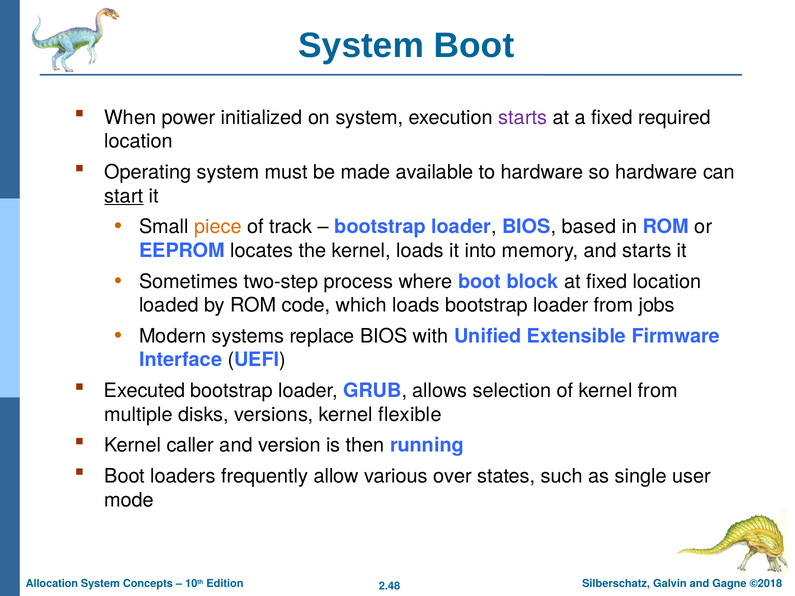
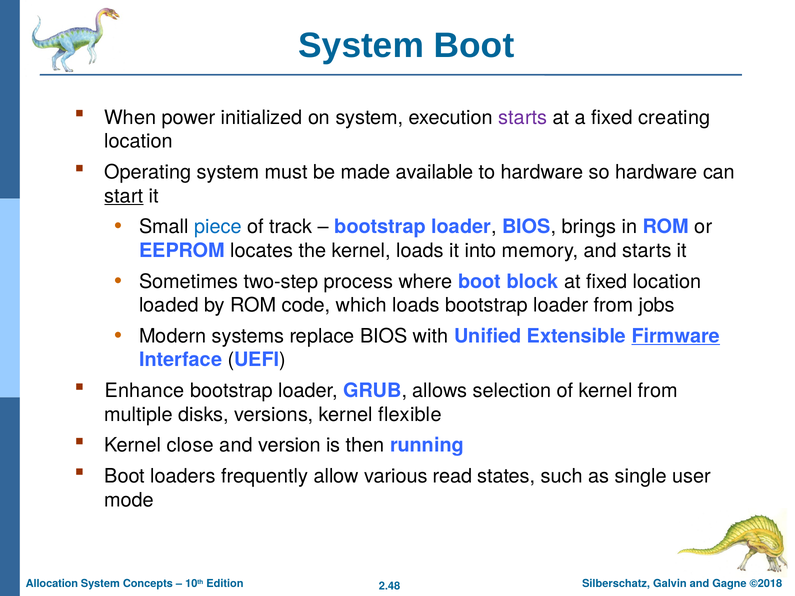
required: required -> creating (674, 118)
piece colour: orange -> blue (218, 227)
based: based -> brings (589, 227)
Firmware underline: none -> present (676, 336)
Executed: Executed -> Enhance (144, 391)
caller: caller -> close (190, 446)
over: over -> read (453, 476)
